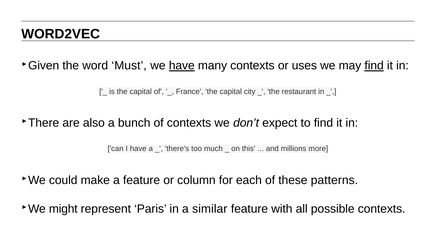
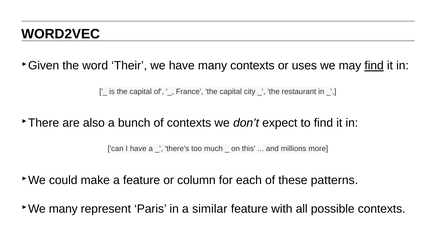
Must: Must -> Their (129, 66)
have underline: present -> none (182, 66)
might: might -> many (63, 209)
